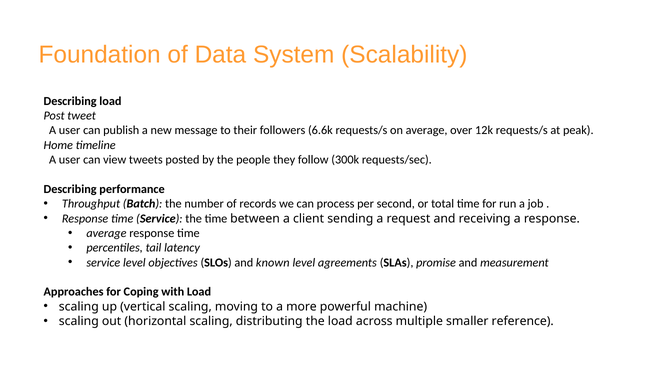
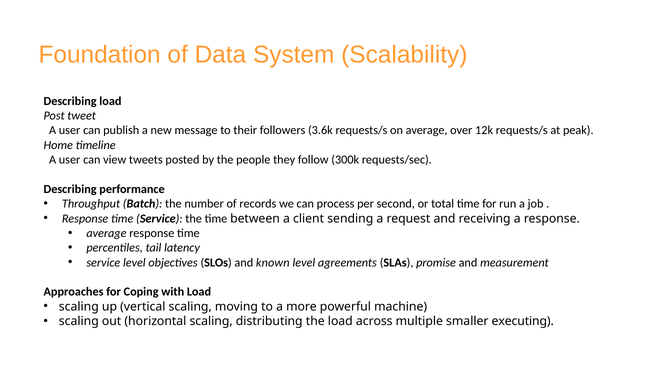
6.6k: 6.6k -> 3.6k (320, 130)
reference: reference -> executing (523, 321)
